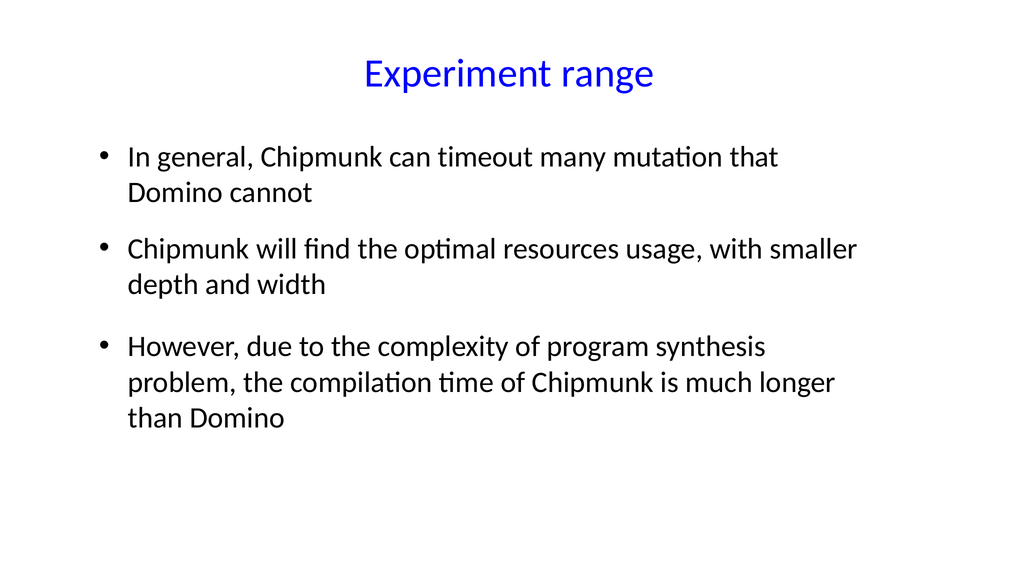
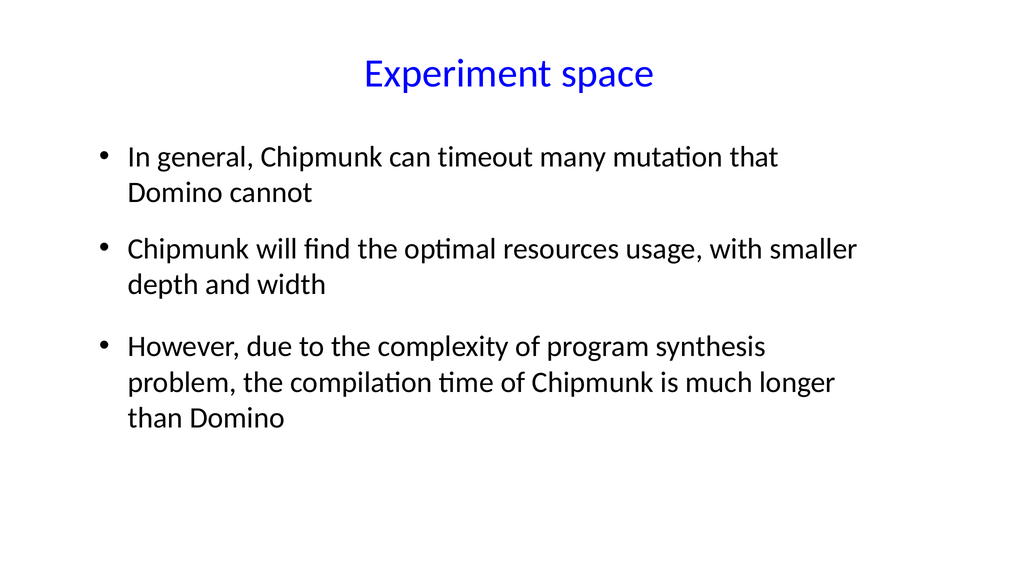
range: range -> space (608, 73)
